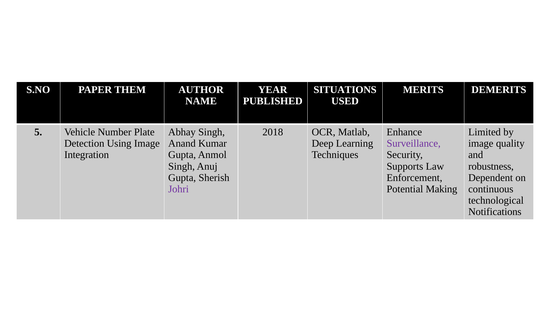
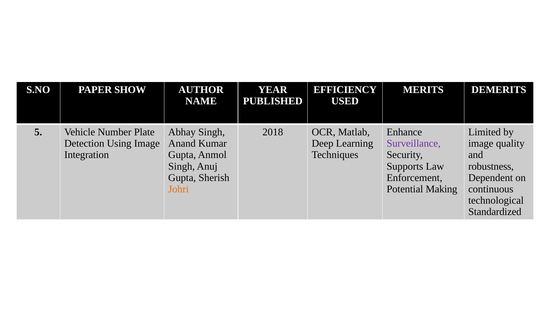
THEM: THEM -> SHOW (130, 90)
SITUATIONS: SITUATIONS -> EFFICIENCY (345, 90)
Johri colour: purple -> orange (179, 189)
Notifications: Notifications -> Standardized (495, 212)
